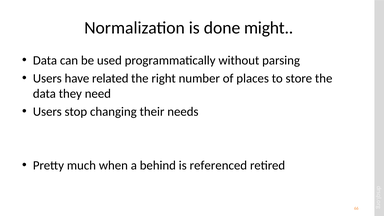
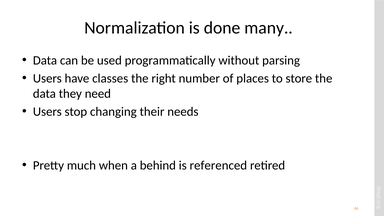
might: might -> many (269, 28)
related: related -> classes (110, 78)
